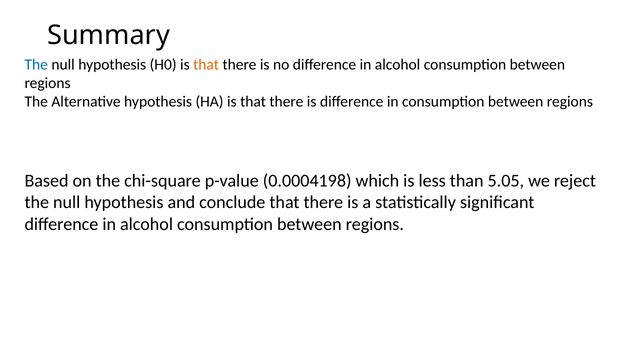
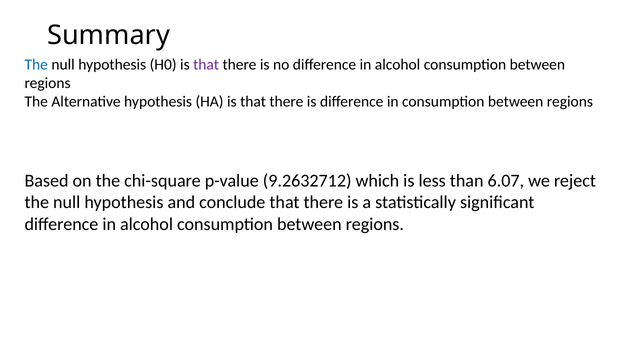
that colour: orange -> purple (206, 65)
0.0004198: 0.0004198 -> 9.2632712 (307, 181)
5.05: 5.05 -> 6.07 (506, 181)
